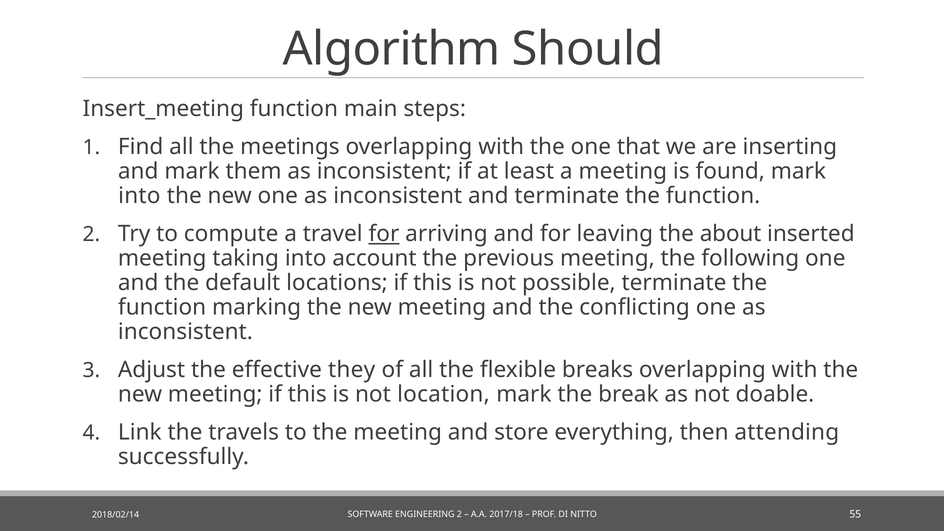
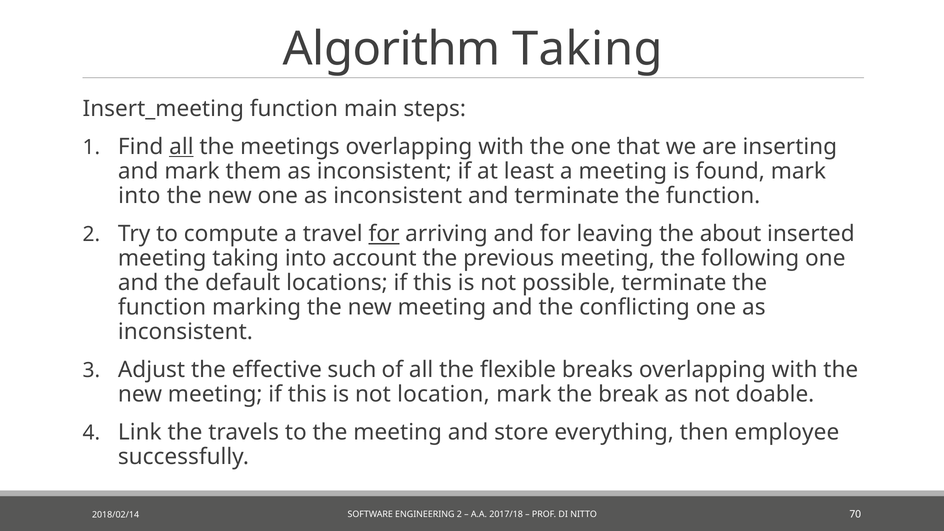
Algorithm Should: Should -> Taking (587, 49)
all underline: none -> present (181, 147)
they: they -> such (352, 370)
attending: attending -> employee (787, 432)
55: 55 -> 70 (855, 514)
